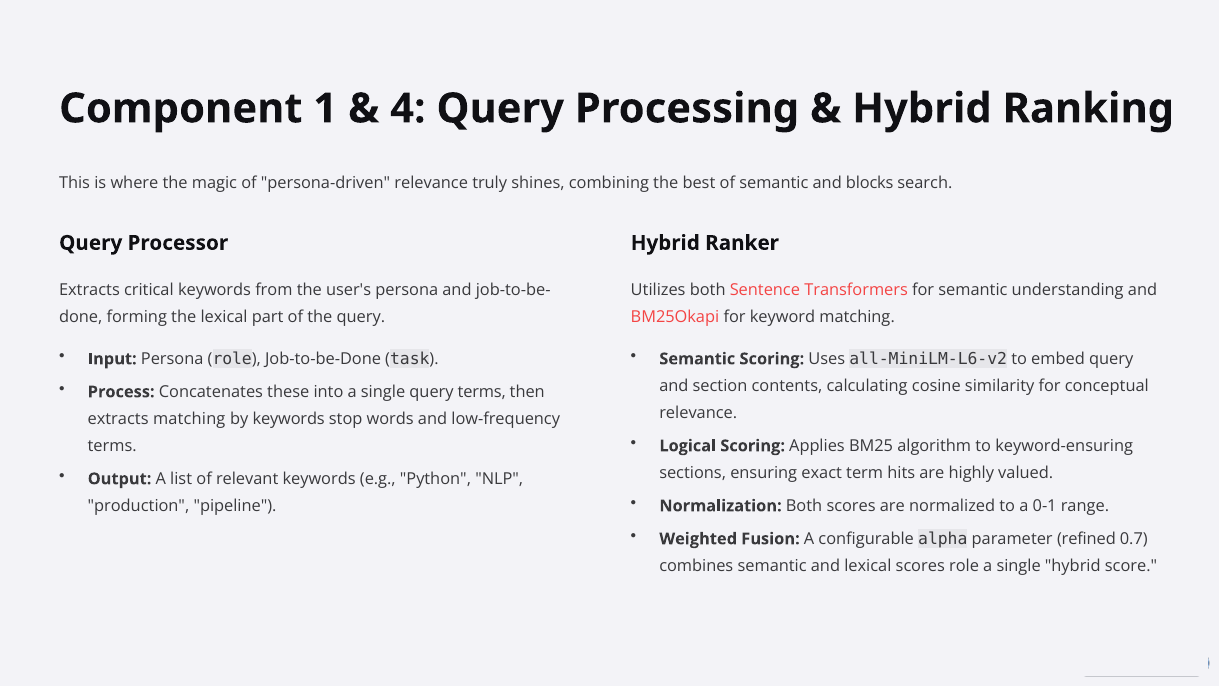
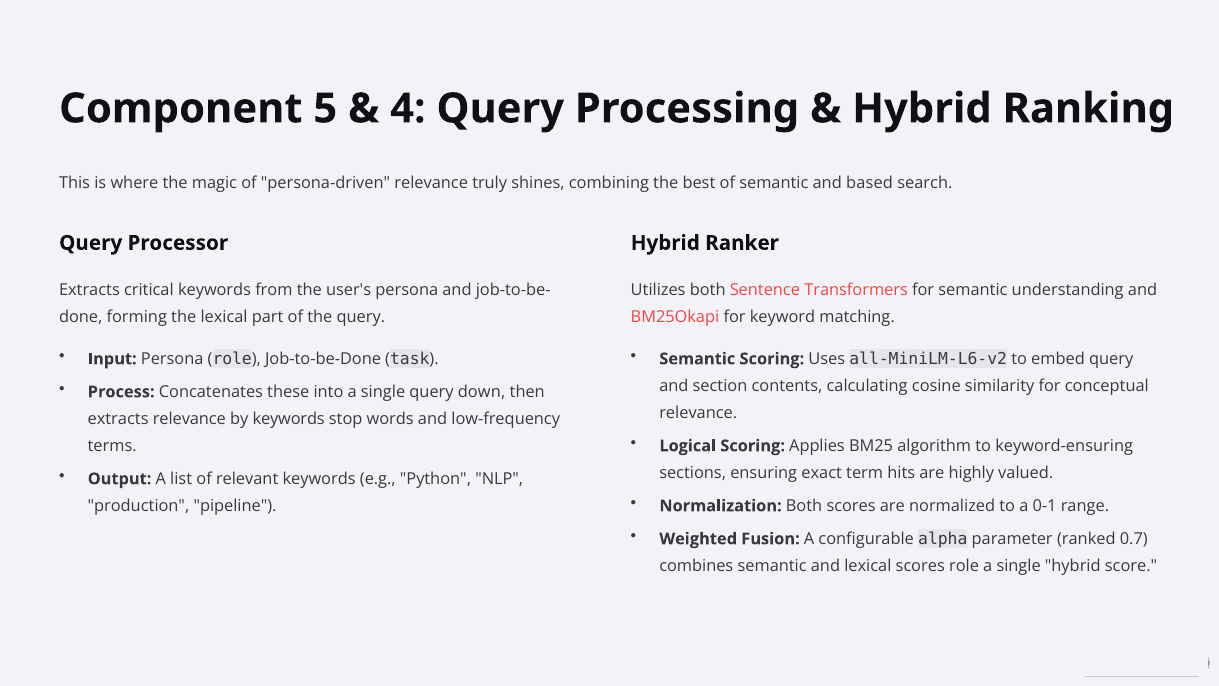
1: 1 -> 5 (325, 109)
blocks: blocks -> based (870, 183)
query terms: terms -> down (482, 392)
extracts matching: matching -> relevance (189, 419)
refined: refined -> ranked (1086, 539)
